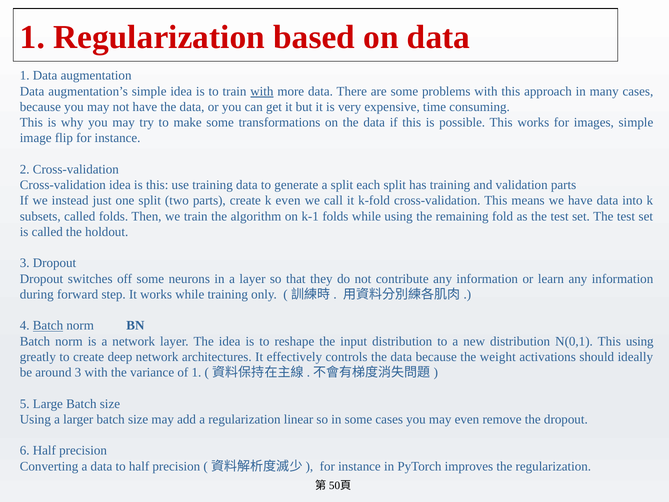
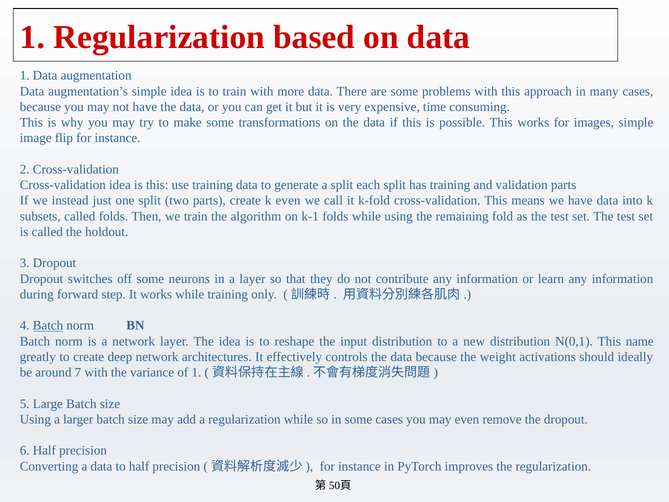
with underline: present -> none (262, 91)
This using: using -> name (640, 341)
around 3: 3 -> 7 (78, 372)
regularization linear: linear -> while (298, 419)
